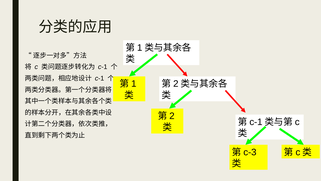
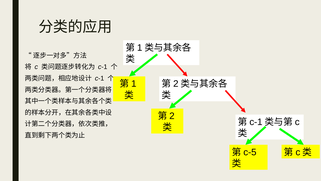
c-3: c-3 -> c-5 (250, 152)
